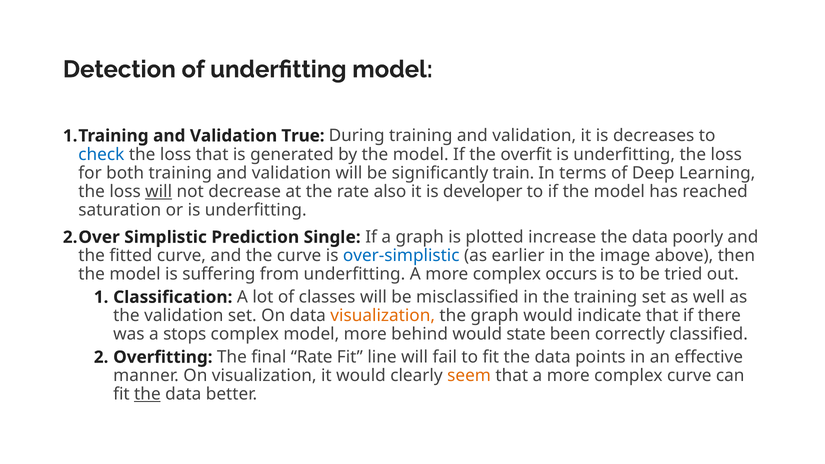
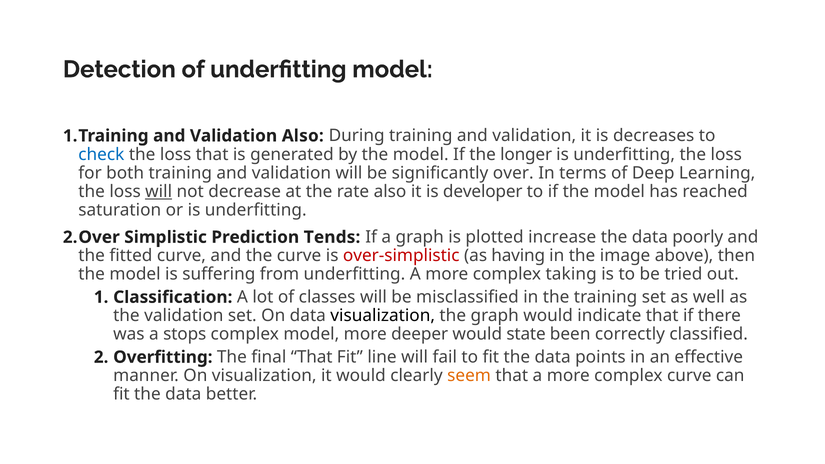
Validation True: True -> Also (303, 136)
overfit: overfit -> longer (526, 154)
train: train -> over (513, 173)
Single: Single -> Tends (332, 237)
over-simplistic colour: blue -> red (401, 256)
earlier: earlier -> having (518, 256)
occurs: occurs -> taking (571, 274)
visualization colour: orange -> black (383, 316)
behind: behind -> deeper (420, 334)
final Rate: Rate -> That (312, 357)
the underline: present -> none (147, 394)
